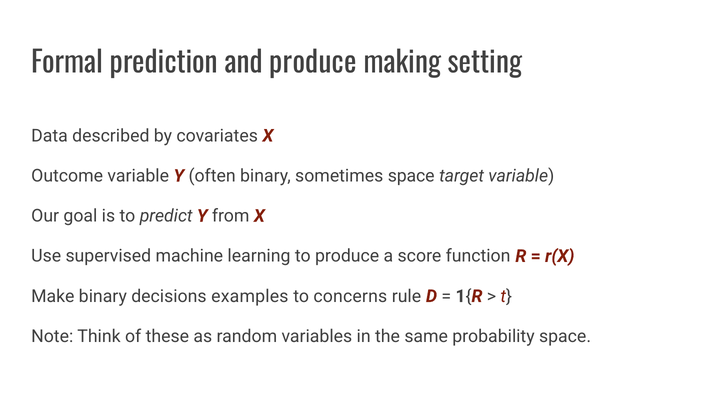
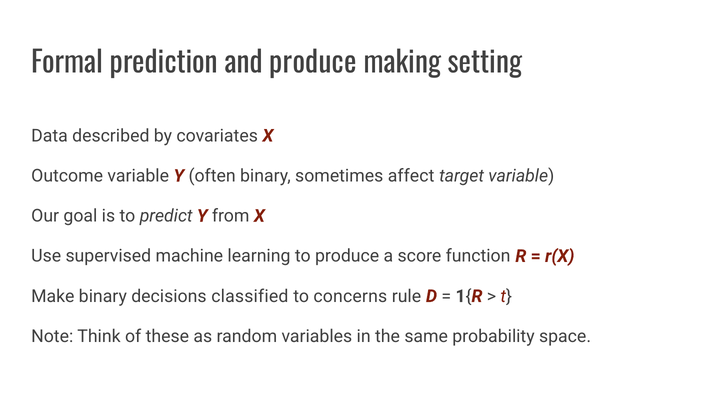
sometimes space: space -> affect (411, 176)
examples: examples -> classified (250, 296)
